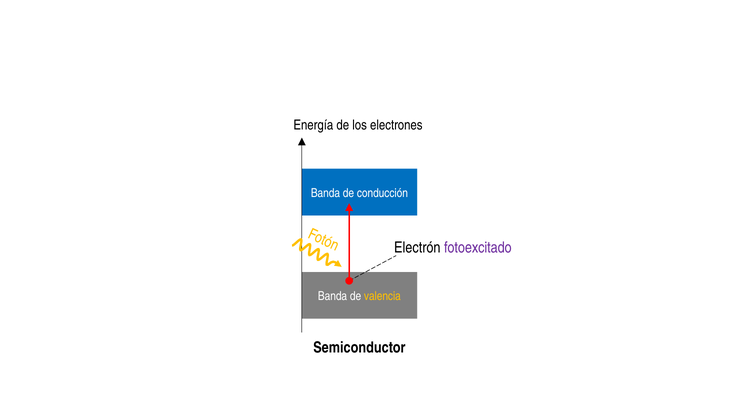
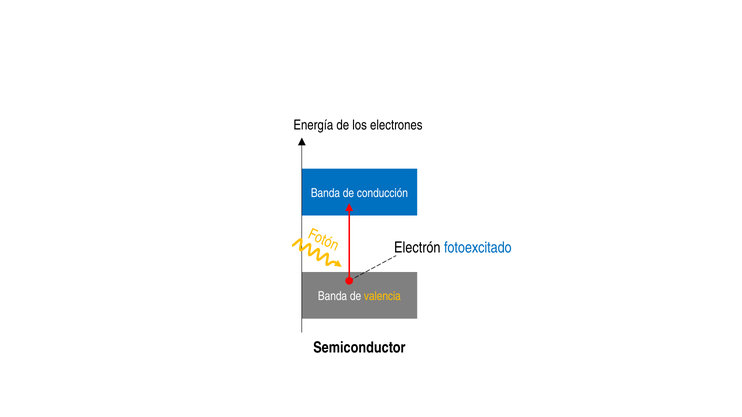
fotoexcitado colour: purple -> blue (478, 248)
